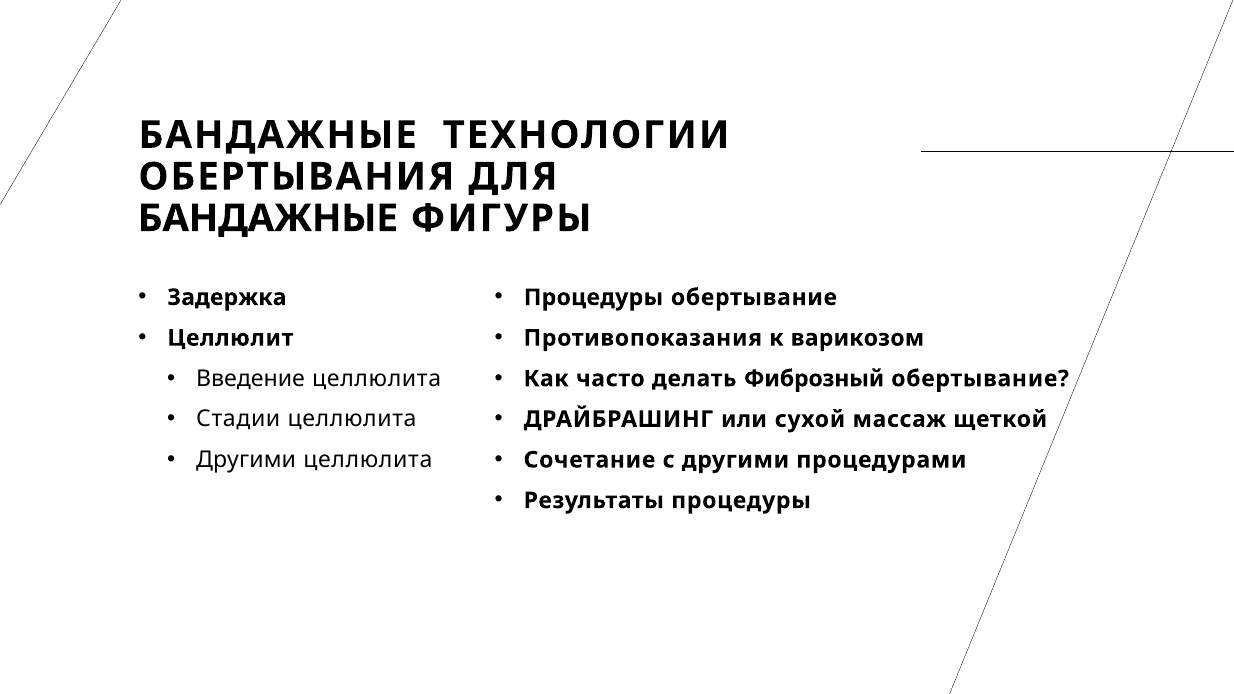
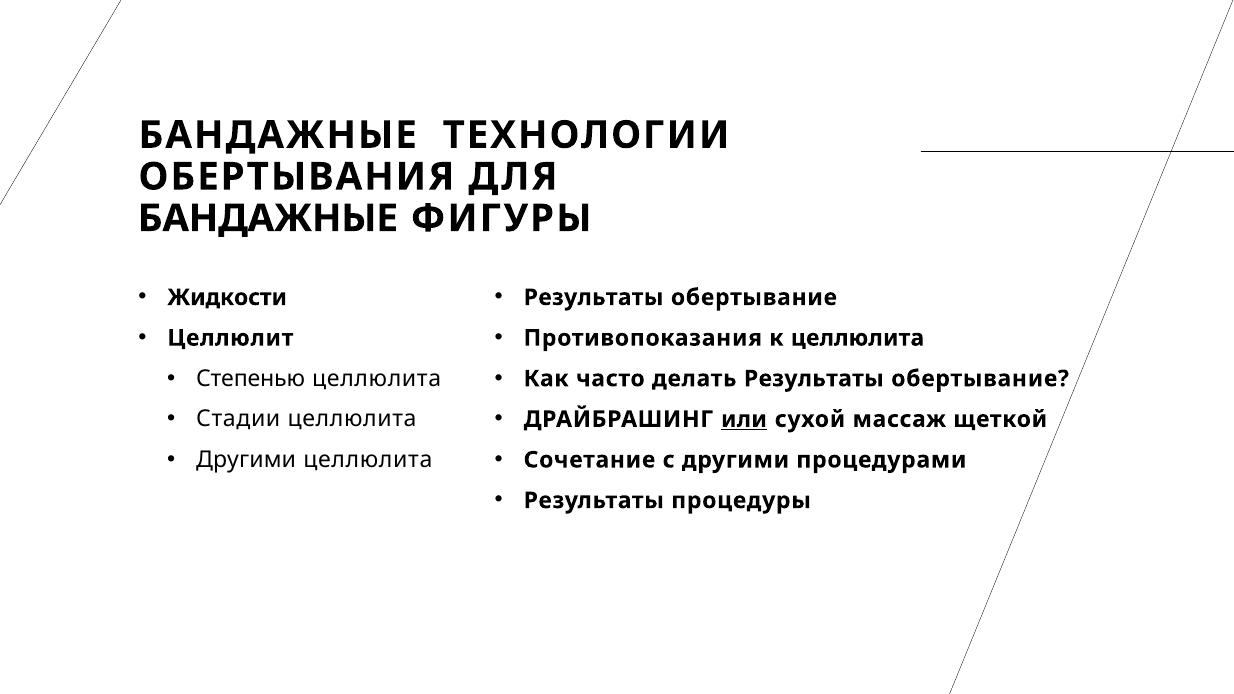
Задержка: Задержка -> Жидкости (227, 297)
Процедуры: Процедуры -> Результаты (594, 297)
к варикозом: варикозом -> целлюлита (858, 338)
Введение: Введение -> Степенью (251, 379)
делать Фиброзный: Фиброзный -> Результаты (814, 379)
или underline: none -> present (744, 419)
